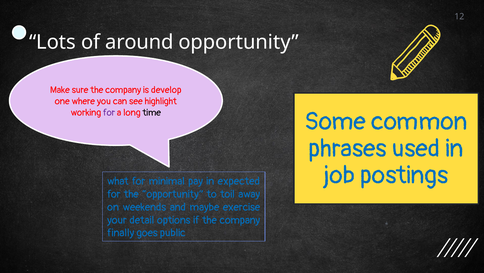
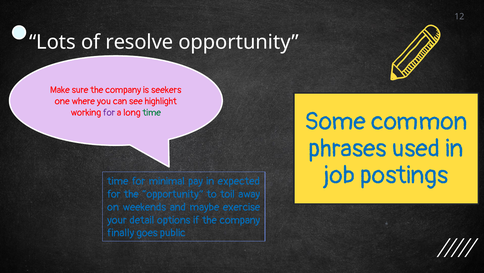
around: around -> resolve (139, 42)
develop: develop -> seekers (166, 90)
time colour: black -> green (152, 112)
what: what -> time (118, 181)
